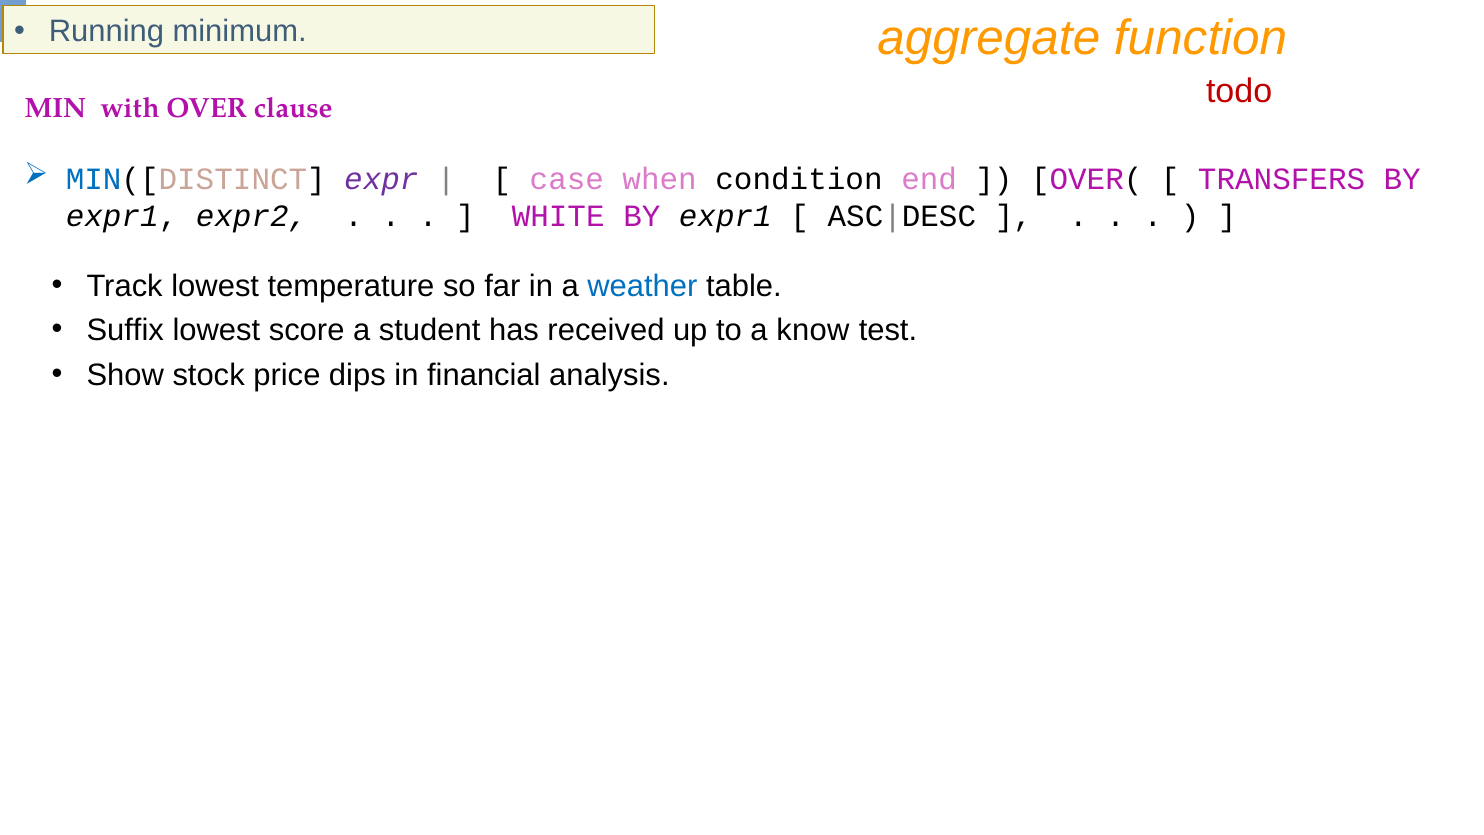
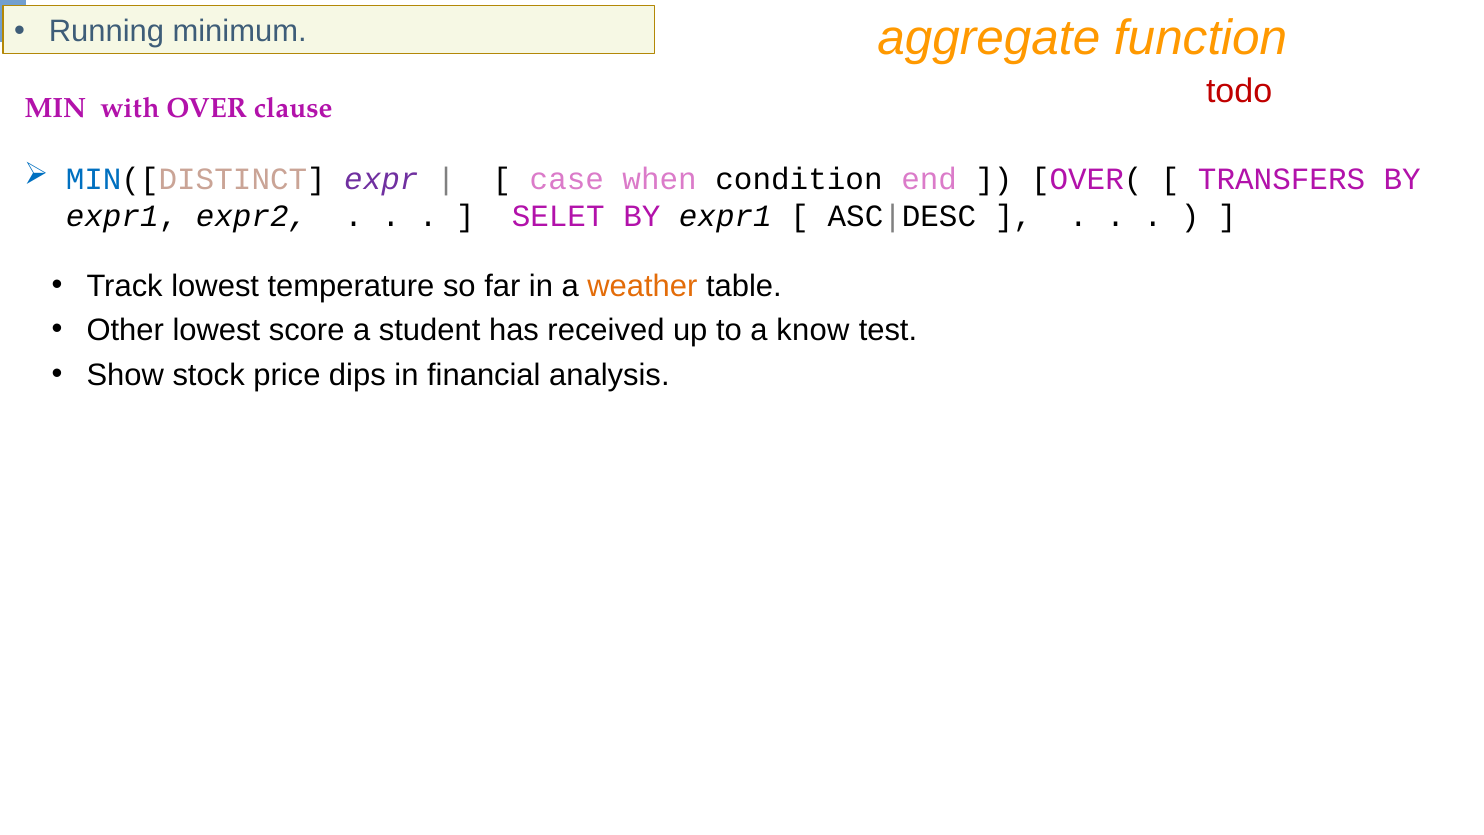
WHITE: WHITE -> SELET (558, 217)
weather colour: blue -> orange (642, 286)
Suffix: Suffix -> Other (125, 330)
